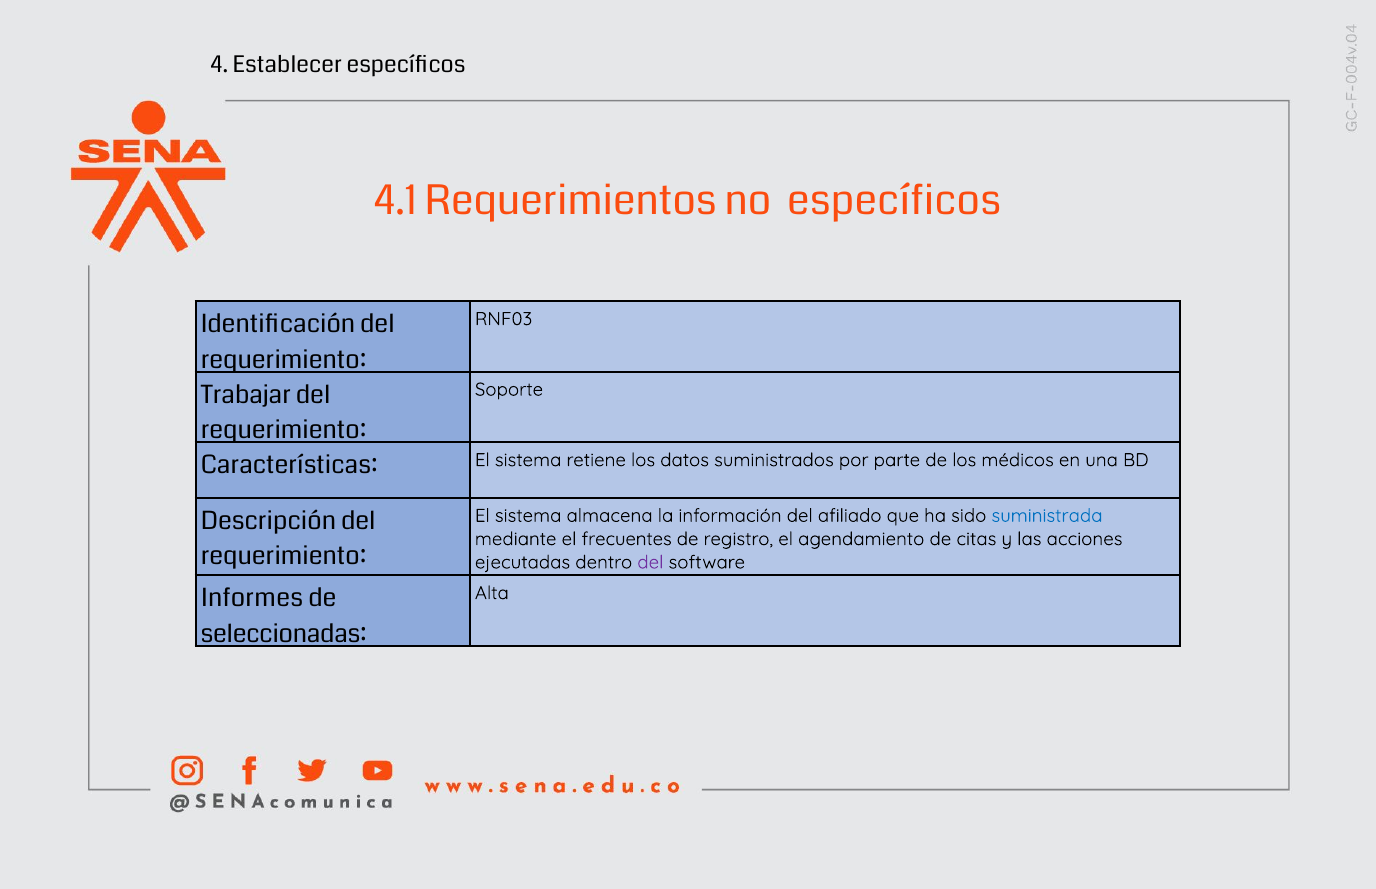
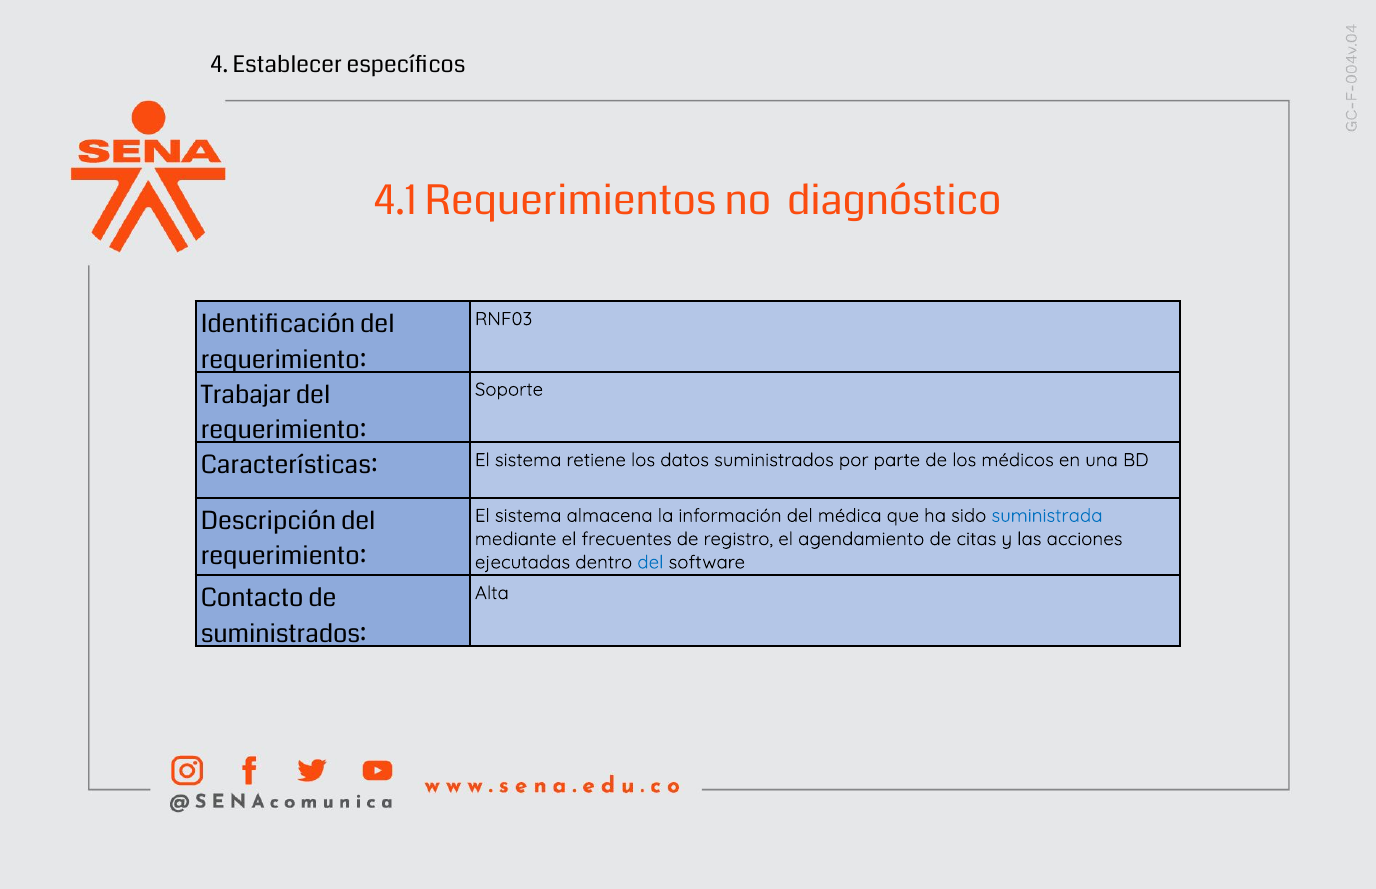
no específicos: específicos -> diagnóstico (894, 201)
afiliado: afiliado -> médica (850, 515)
del colour: purple -> blue (650, 562)
Informes: Informes -> Contacto (252, 598)
seleccionadas: seleccionadas -> suministrados (284, 634)
